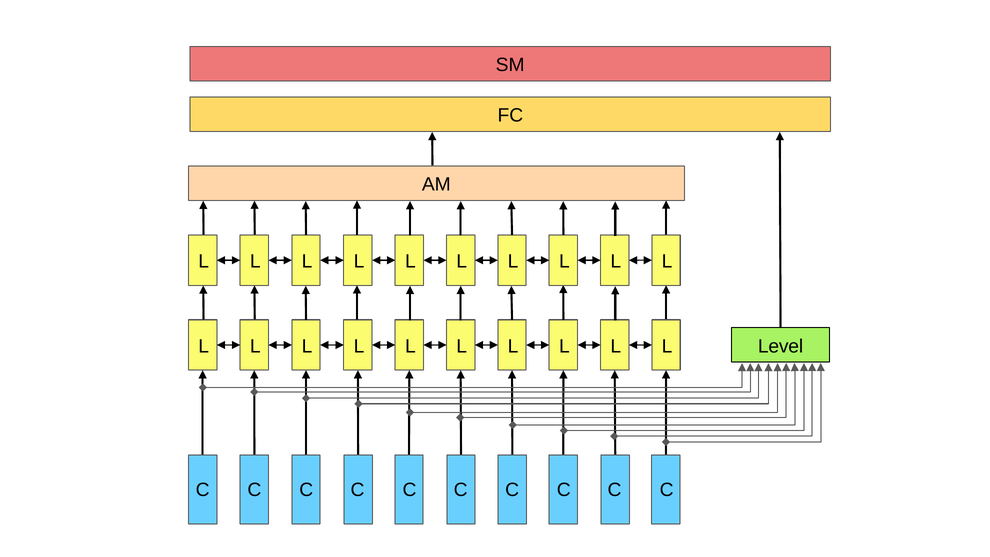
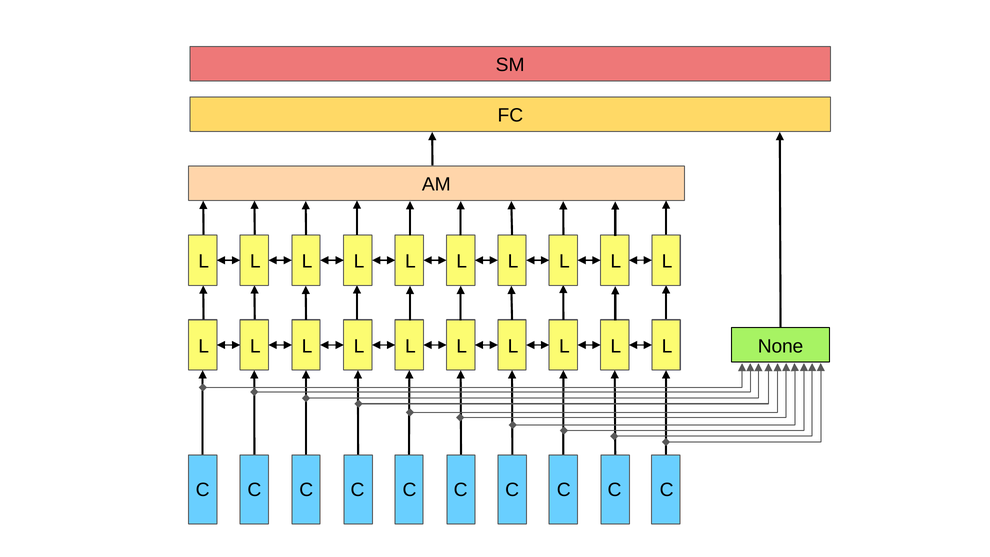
Level: Level -> None (781, 346)
